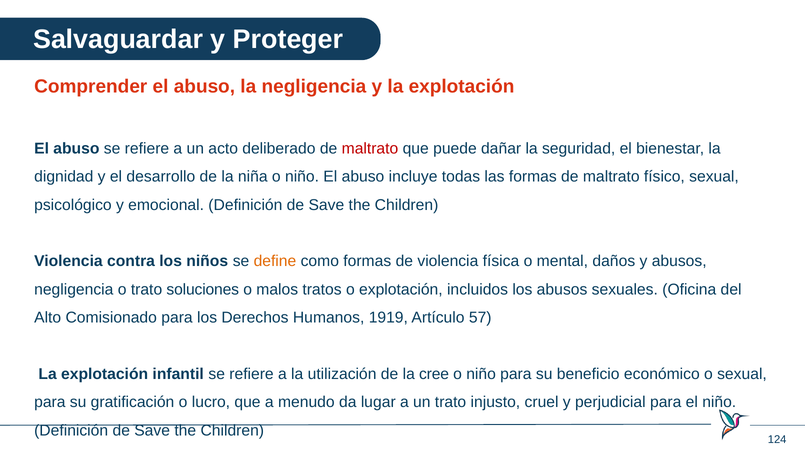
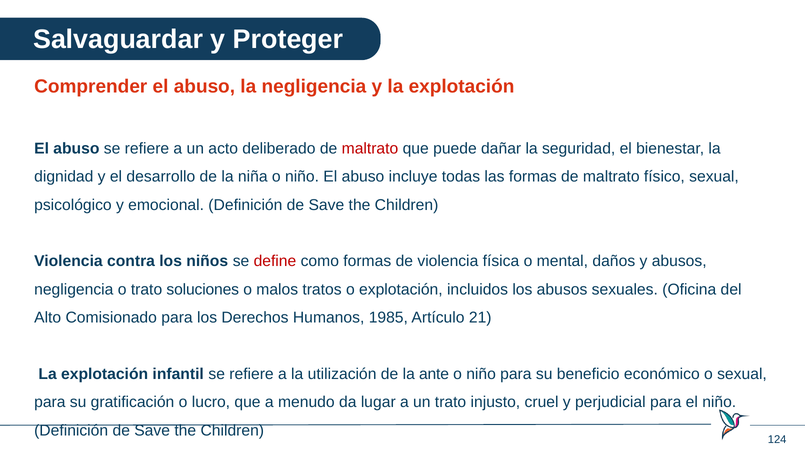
define colour: orange -> red (275, 261)
1919: 1919 -> 1985 (388, 317)
57: 57 -> 21 (480, 317)
cree: cree -> ante (434, 374)
